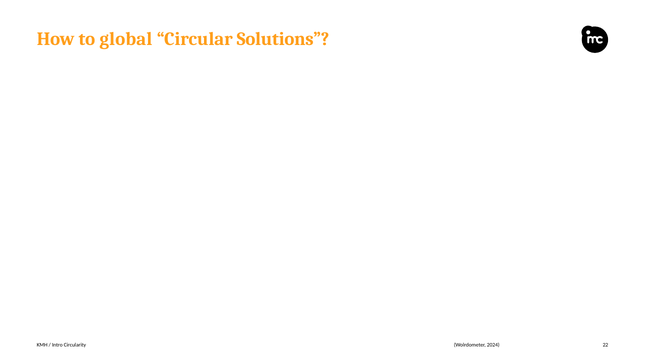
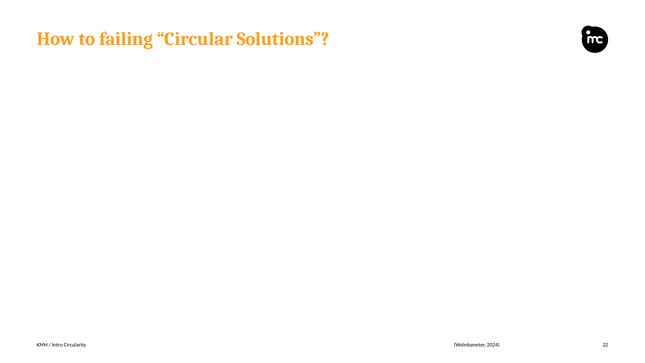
global: global -> failing (126, 39)
